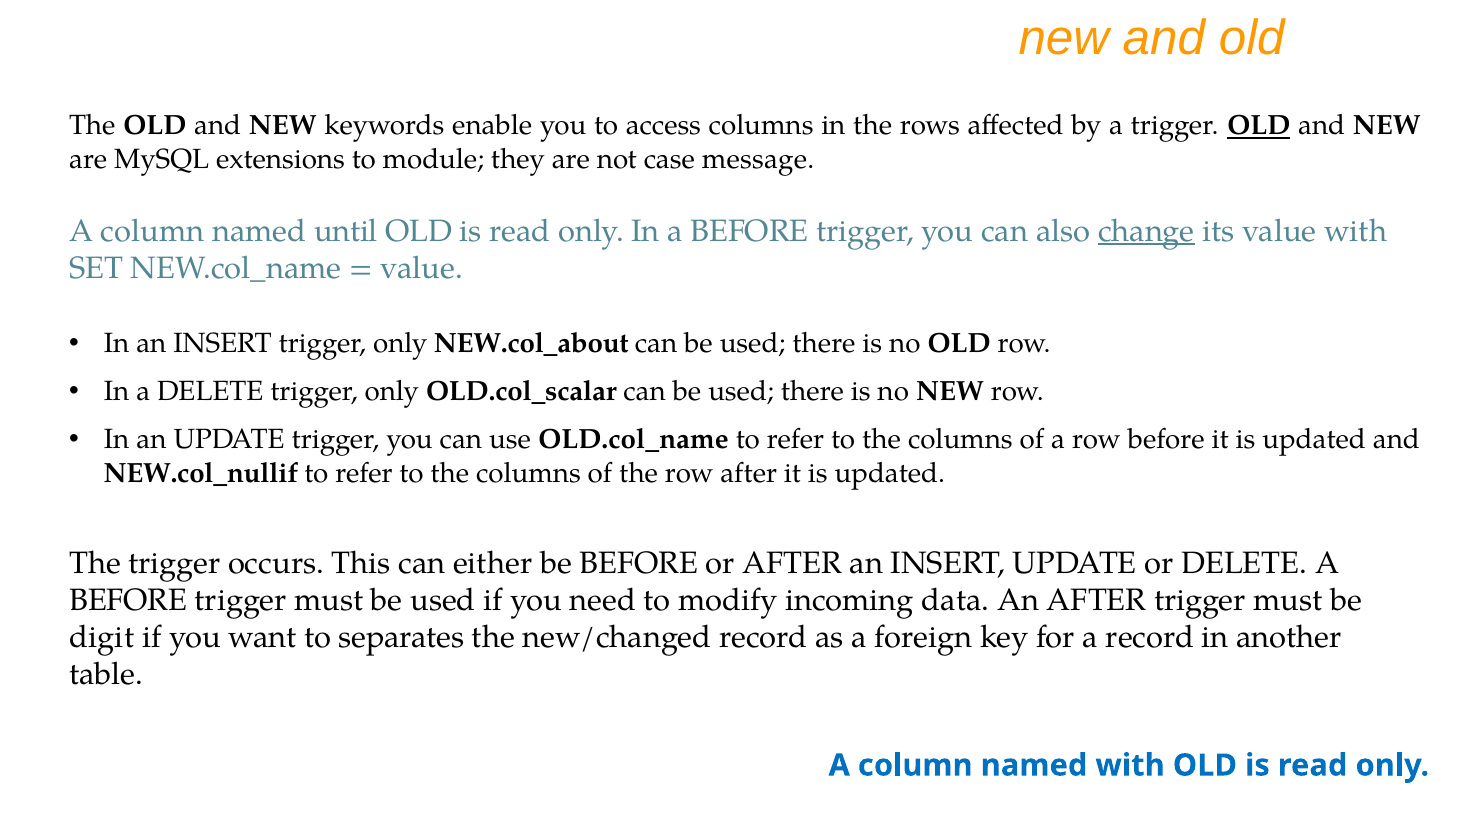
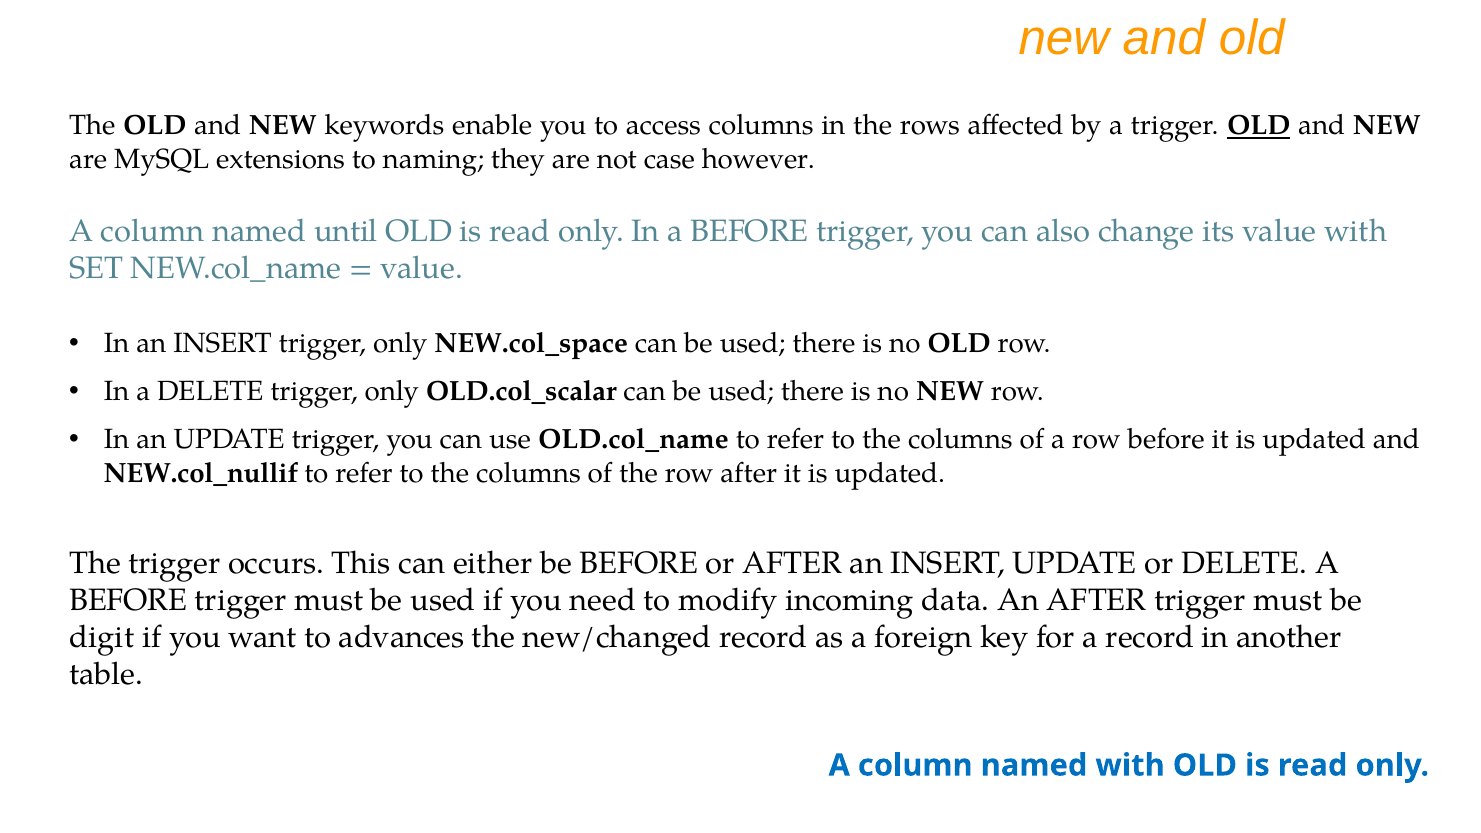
module: module -> naming (433, 159)
message: message -> however (758, 159)
change underline: present -> none (1146, 231)
NEW.col_about: NEW.col_about -> NEW.col_space (531, 344)
separates: separates -> advances (402, 637)
